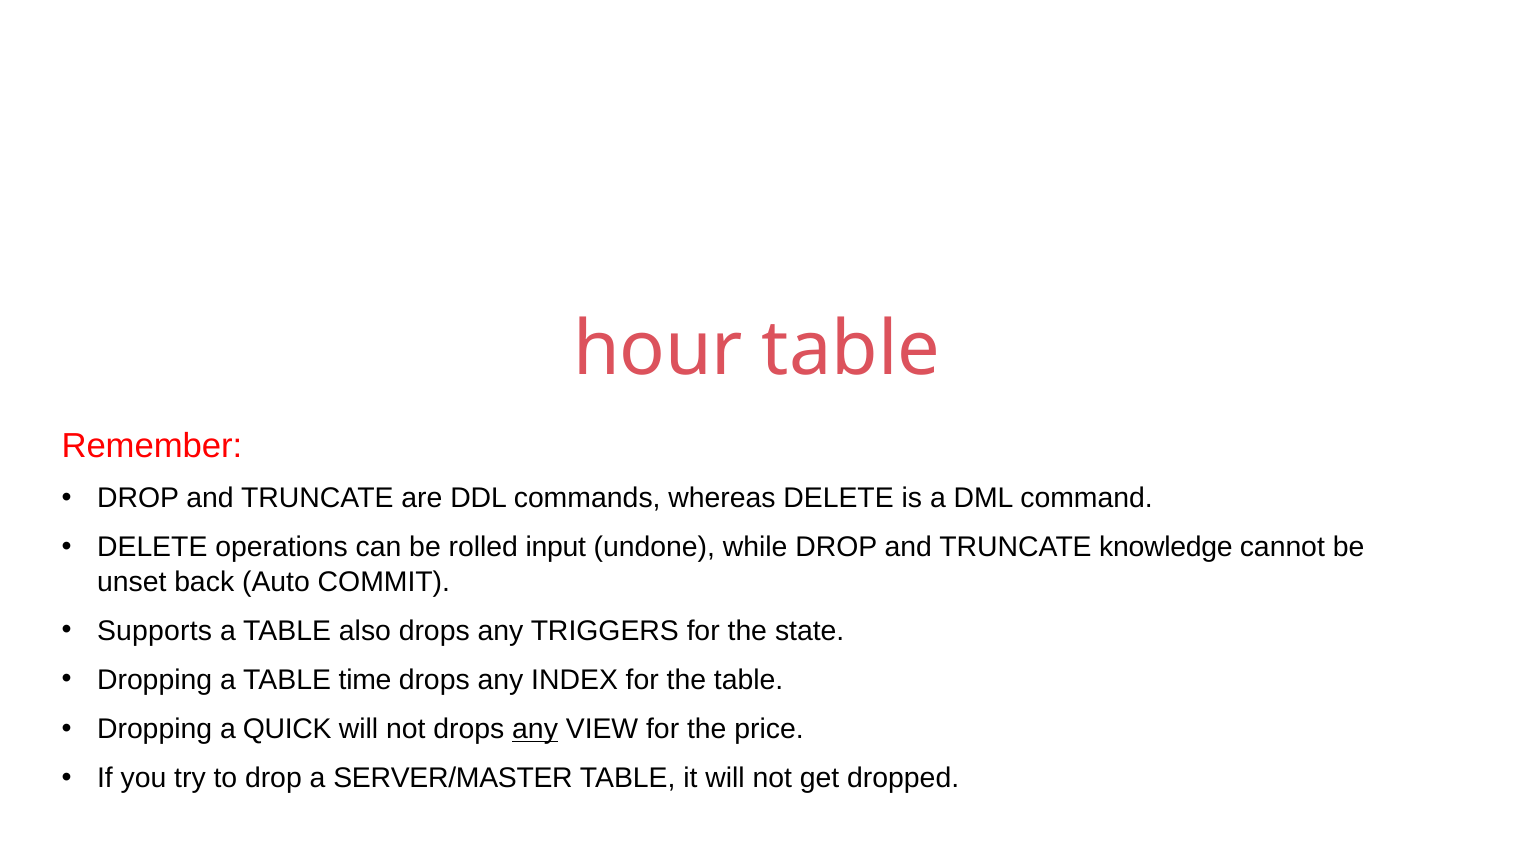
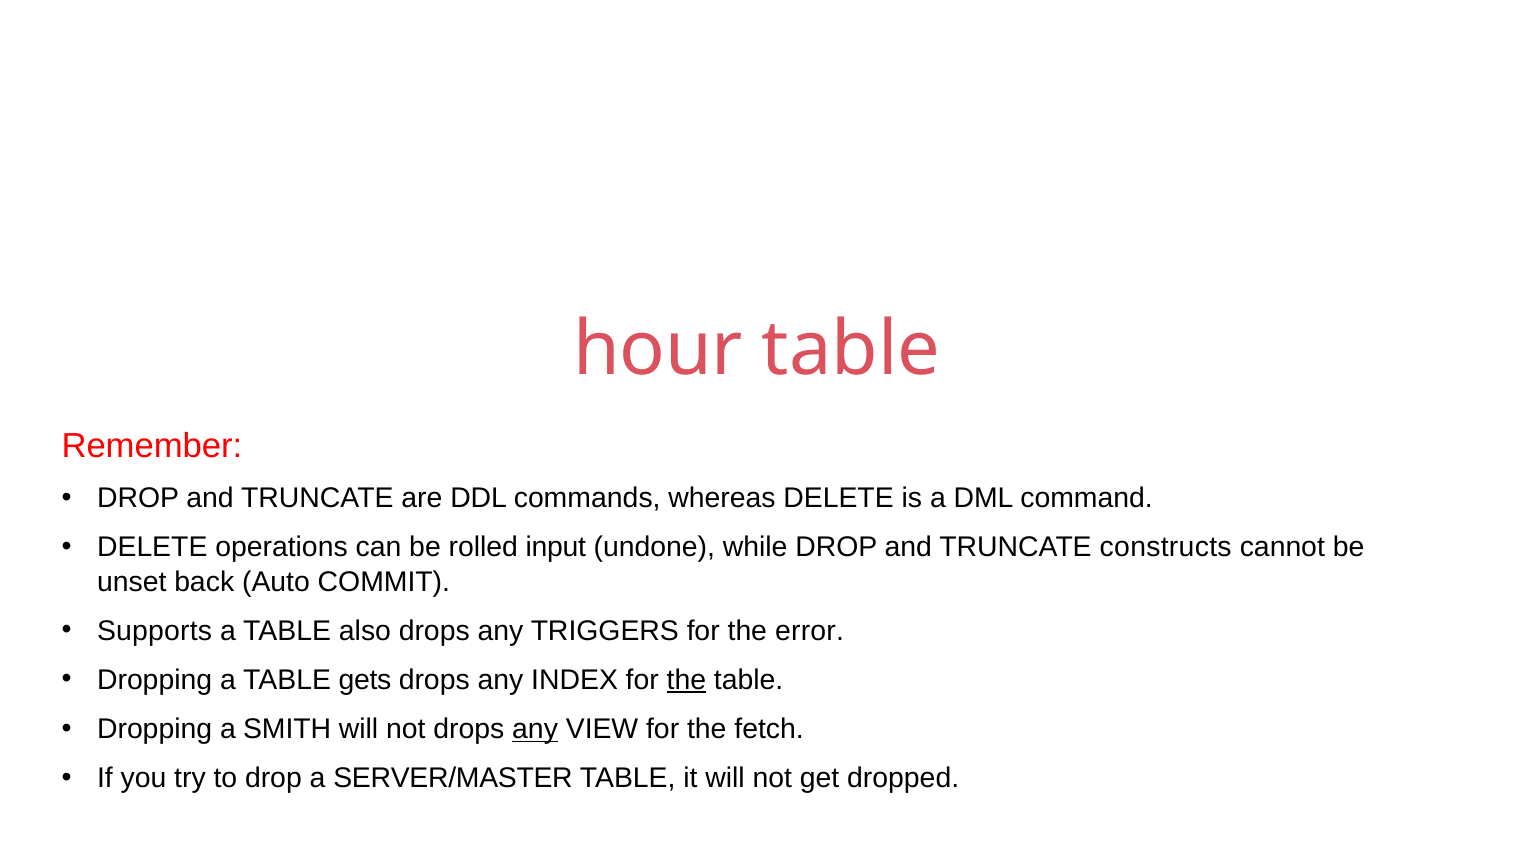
knowledge: knowledge -> constructs (1166, 547)
state: state -> error (810, 631)
time: time -> gets (365, 680)
the underline: none -> present (686, 680)
QUICK: QUICK -> SMITH (287, 729)
price: price -> fetch (769, 729)
